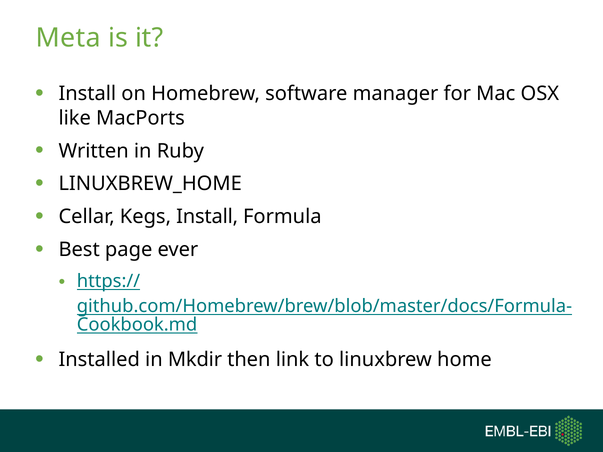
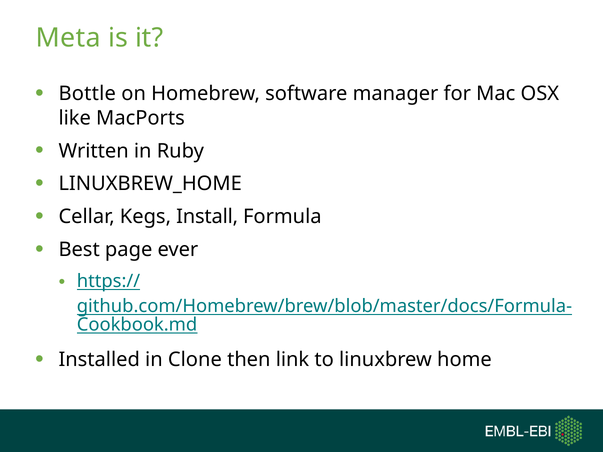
Install: Install -> Bottle (87, 94)
Mkdir: Mkdir -> Clone (195, 360)
